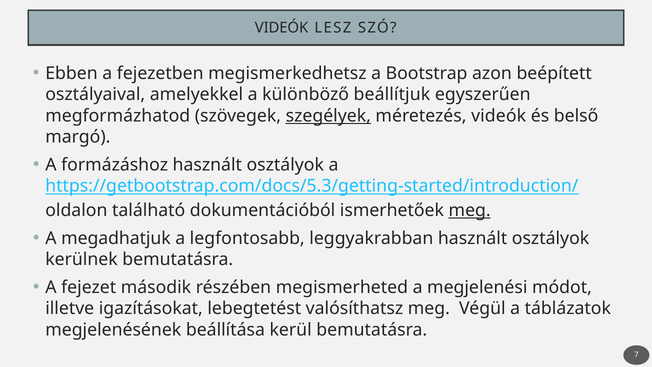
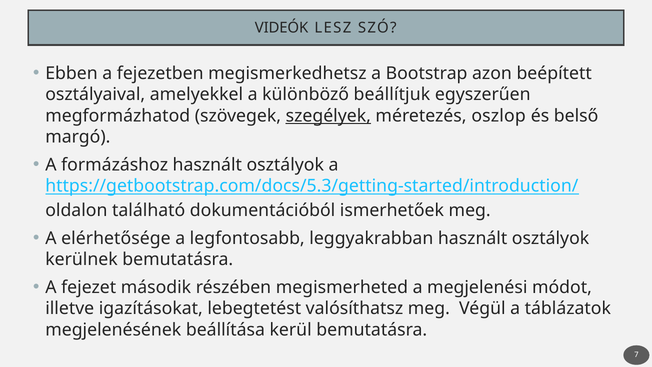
méretezés videók: videók -> oszlop (499, 116)
meg underline: present -> none (470, 210)
megadhatjuk: megadhatjuk -> elérhetősége (116, 238)
